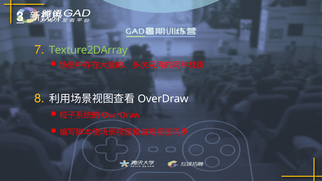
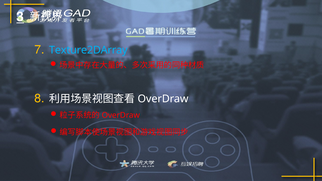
Texture2DArray colour: light green -> light blue (88, 50)
